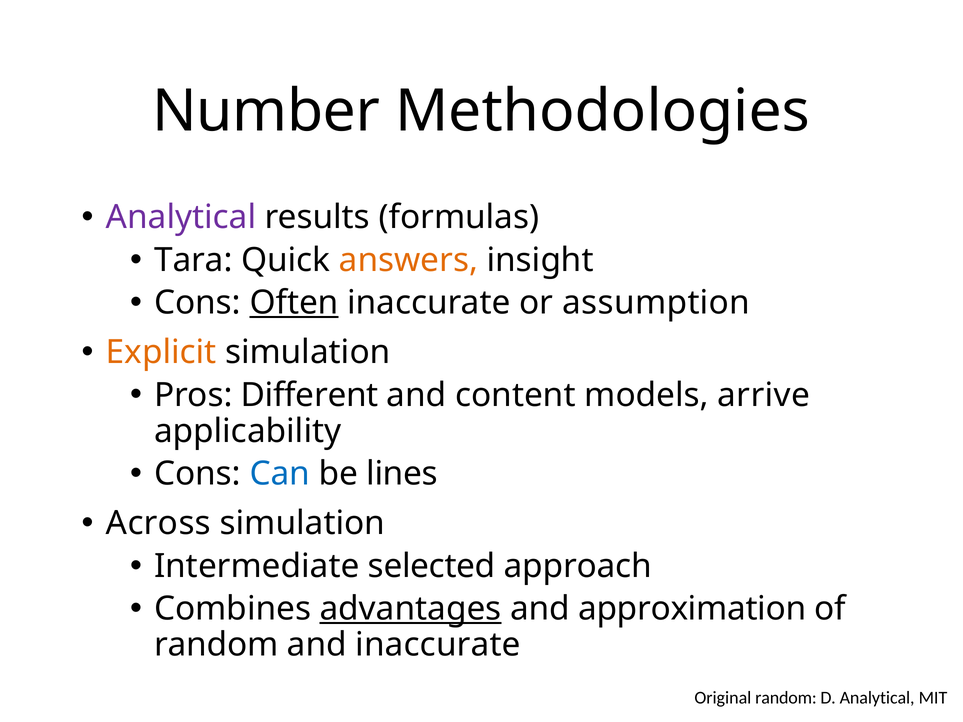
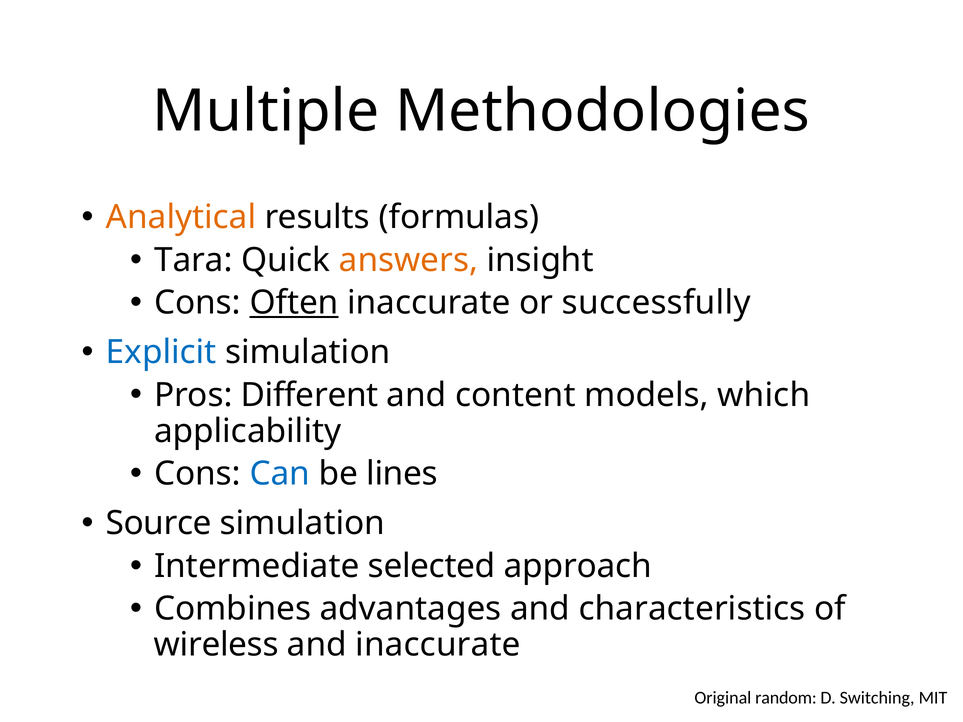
Number: Number -> Multiple (266, 111)
Analytical colour: purple -> orange (181, 217)
assumption: assumption -> successfully (656, 303)
Explicit colour: orange -> blue (161, 352)
arrive: arrive -> which (764, 395)
Across: Across -> Source (159, 524)
advantages underline: present -> none (411, 609)
approximation: approximation -> characteristics (692, 609)
random: random -> wireless (216, 645)
D Analytical: Analytical -> Switching (877, 698)
